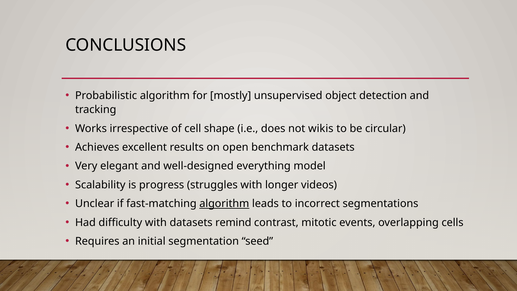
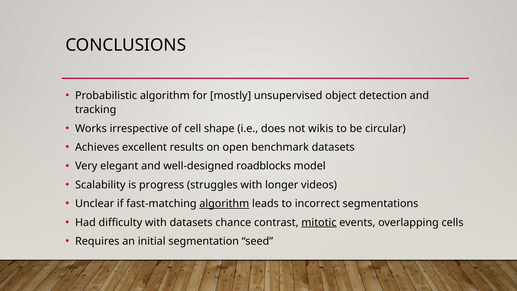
everything: everything -> roadblocks (264, 166)
remind: remind -> chance (233, 222)
mitotic underline: none -> present (319, 222)
